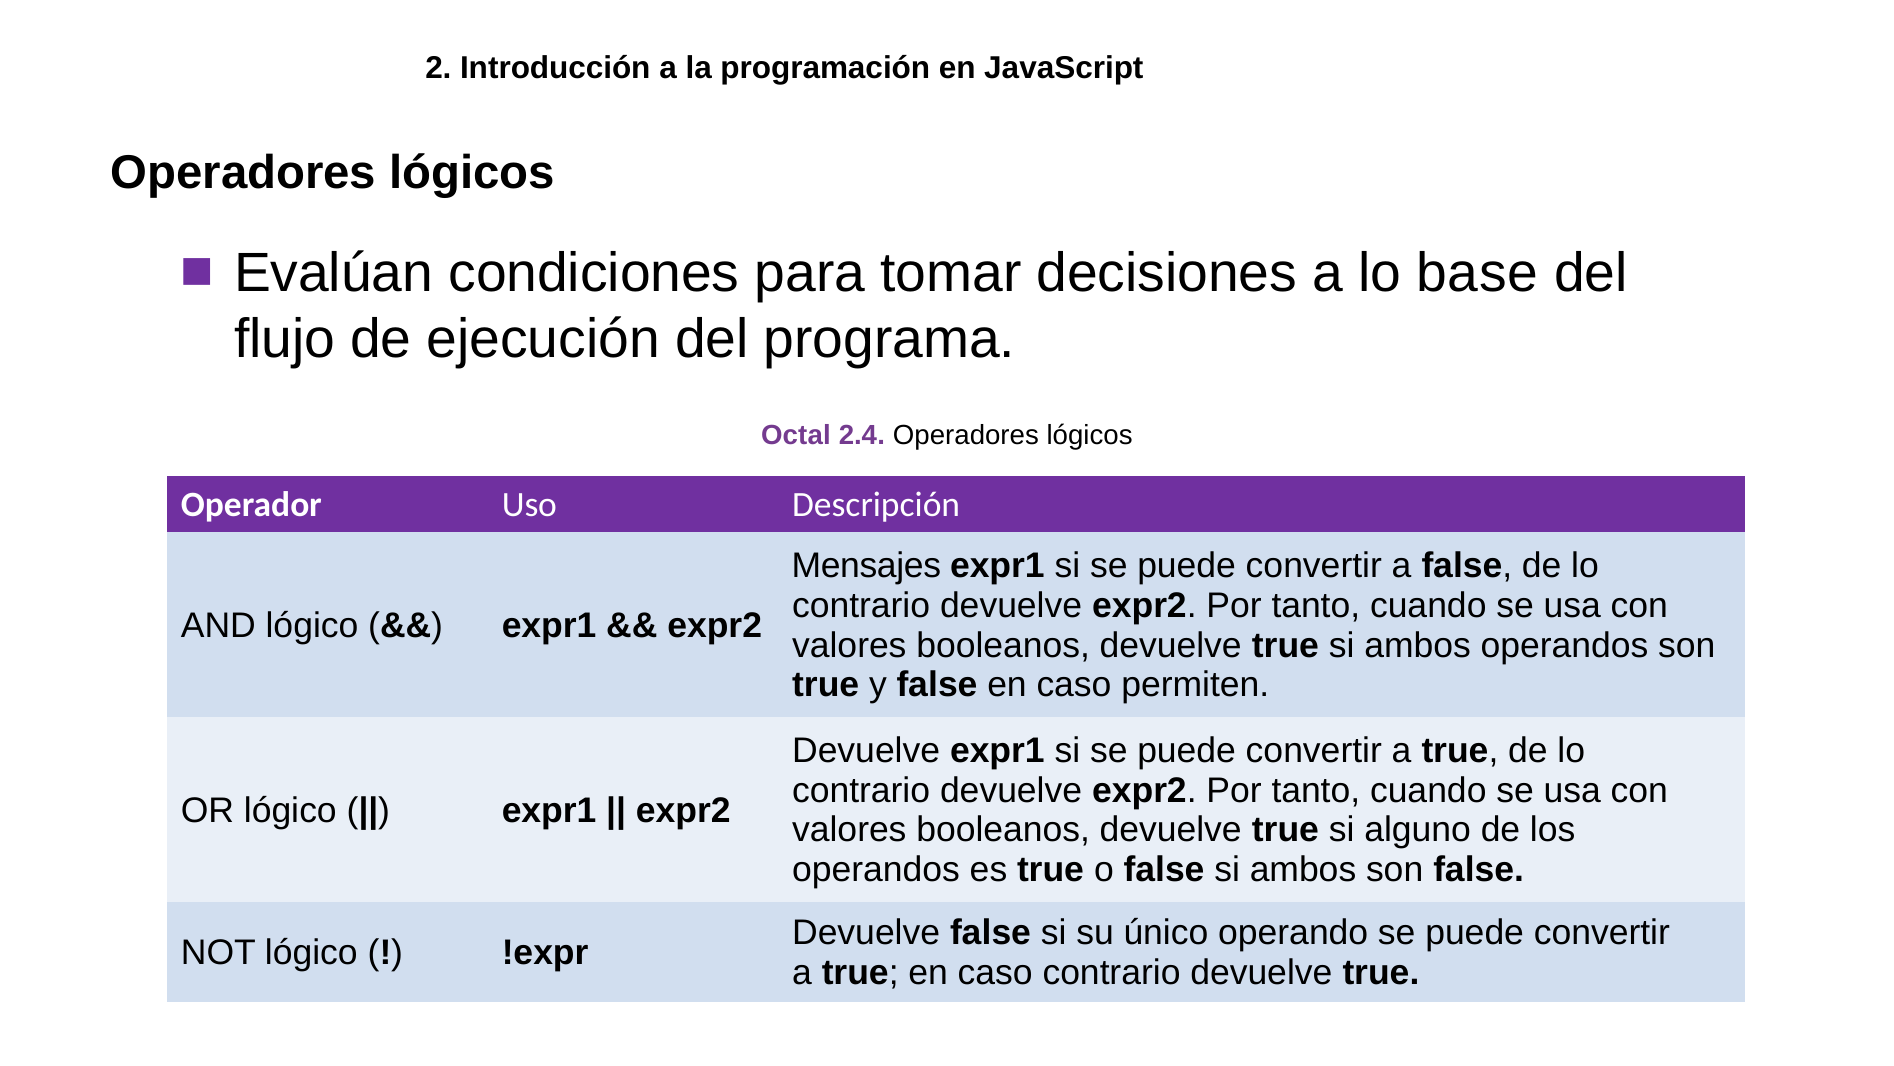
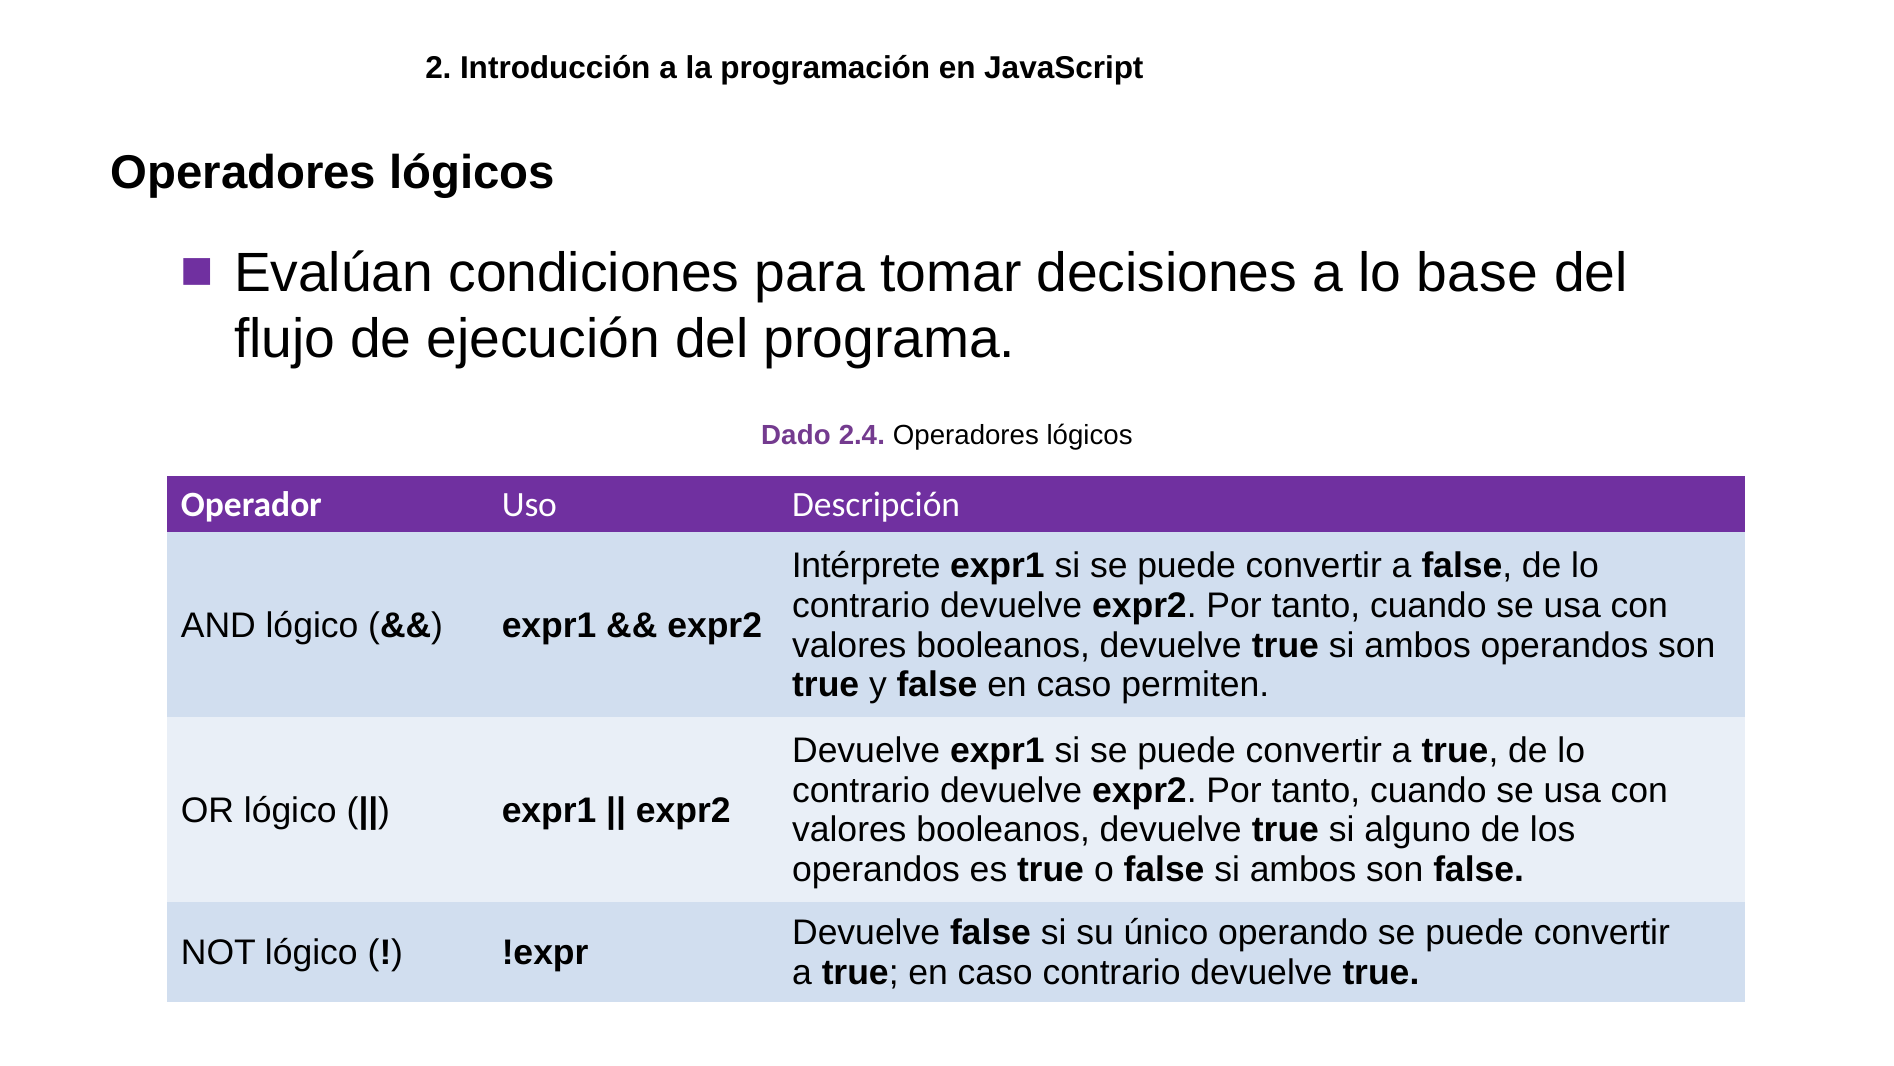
Octal: Octal -> Dado (796, 435)
Mensajes: Mensajes -> Intérprete (866, 565)
